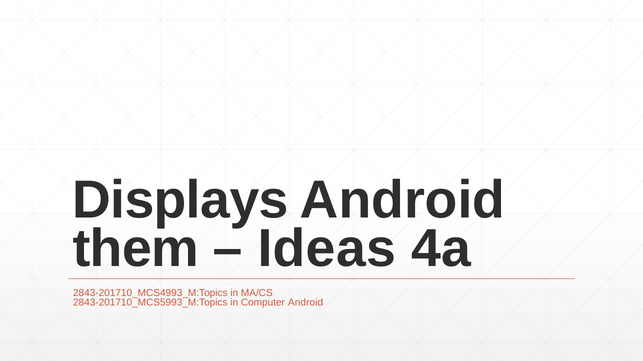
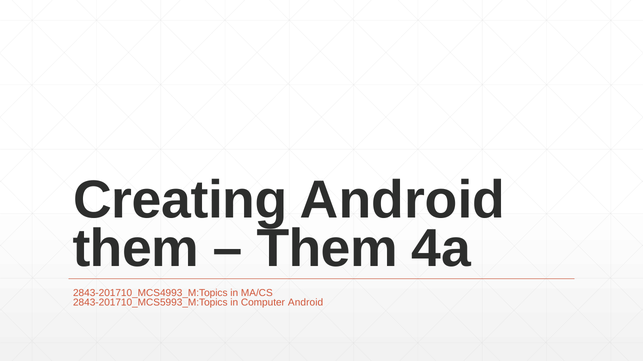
Displays: Displays -> Creating (180, 200)
Ideas: Ideas -> Them (327, 249)
